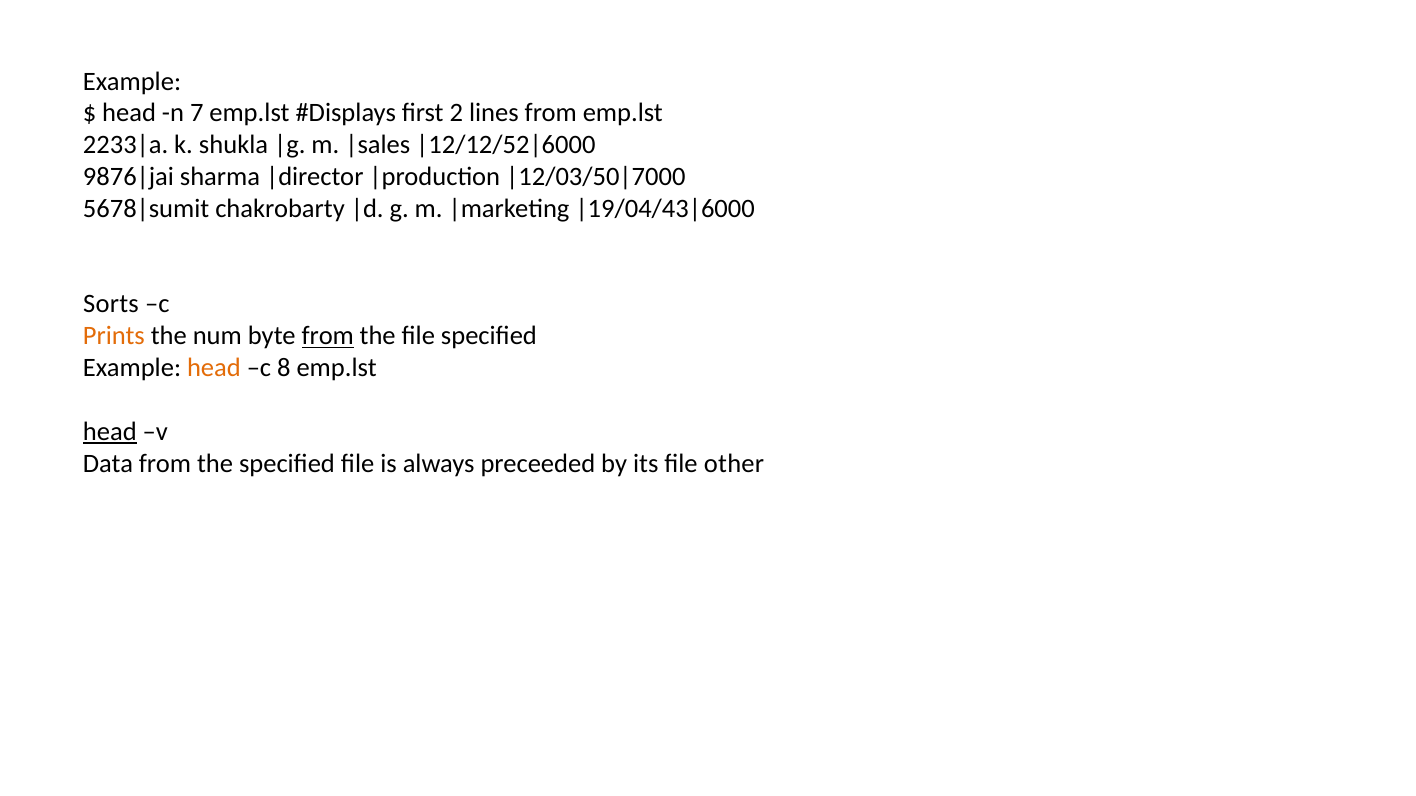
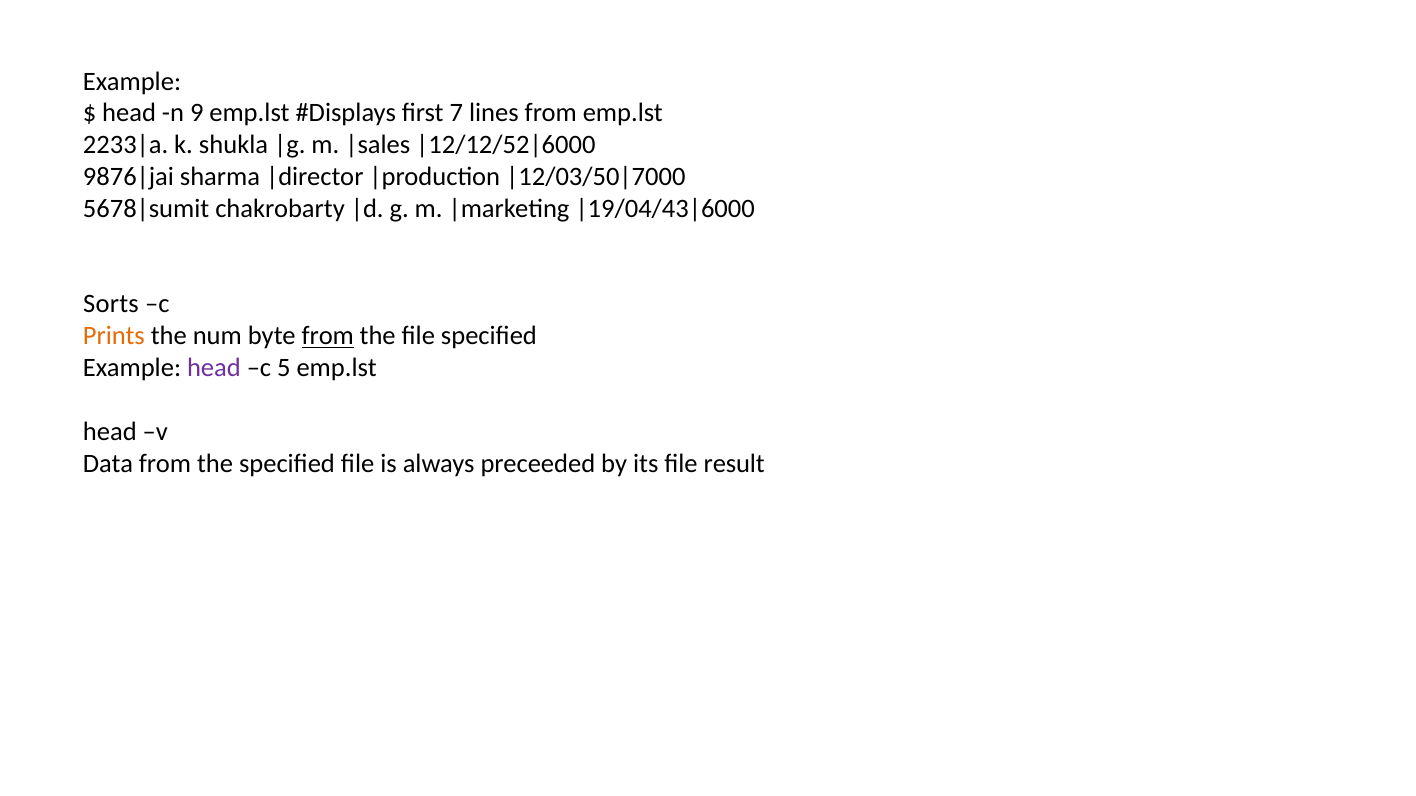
7: 7 -> 9 (197, 113)
2: 2 -> 7 (456, 113)
head colour: orange -> purple (214, 368)
8: 8 -> 5 (284, 368)
head underline: present -> none (110, 432)
other: other -> result (734, 464)
